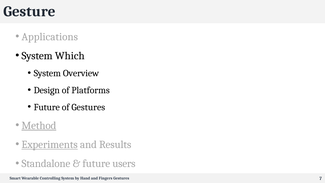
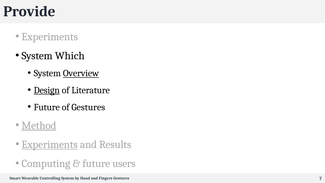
Gesture: Gesture -> Provide (29, 12)
Applications: Applications -> Experiments (50, 37)
Overview underline: none -> present (81, 73)
Design underline: none -> present (47, 90)
Platforms: Platforms -> Literature (91, 90)
Standalone: Standalone -> Computing (46, 163)
